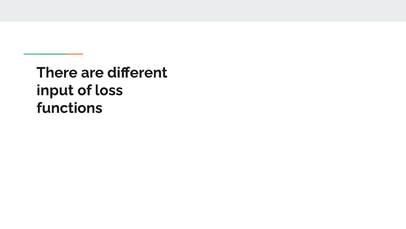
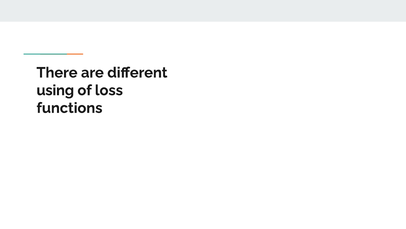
input: input -> using (55, 90)
